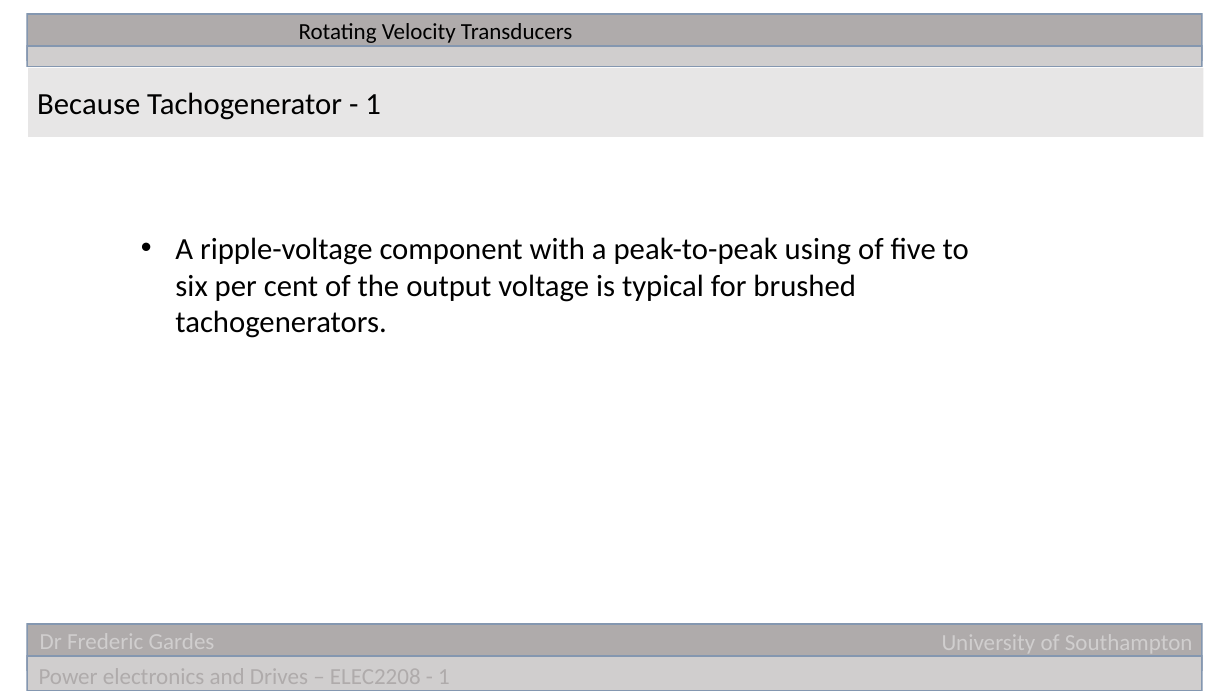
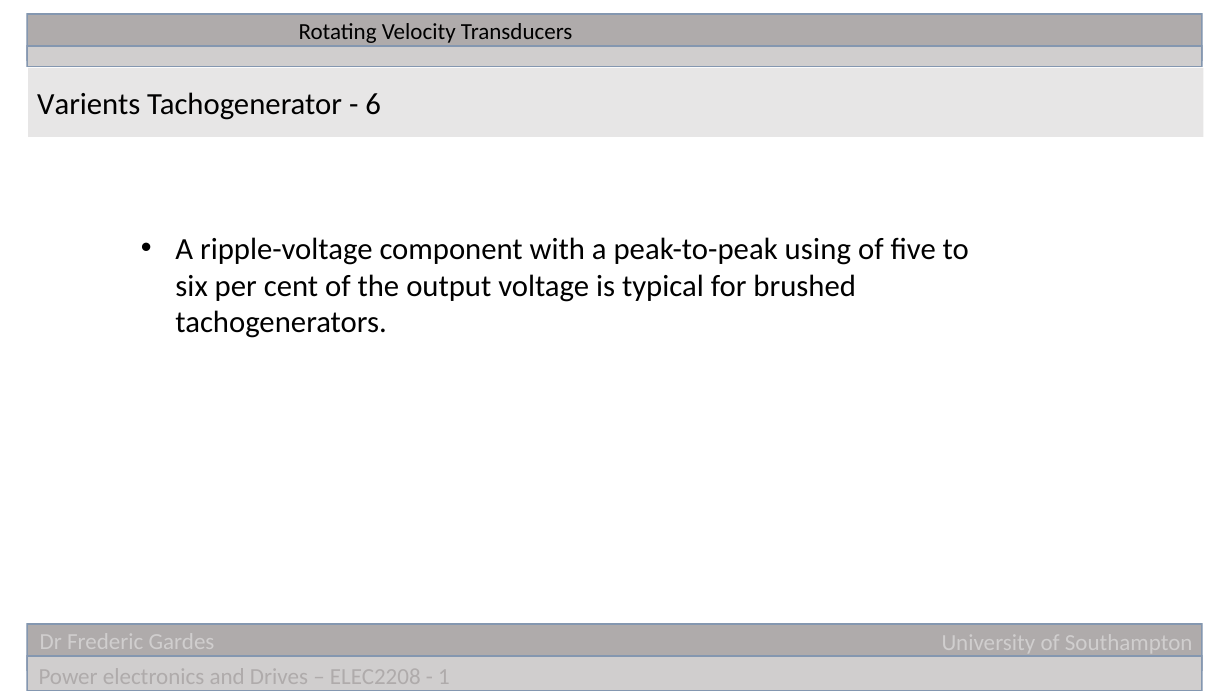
Because: Because -> Varients (89, 105)
1: 1 -> 6 (373, 105)
